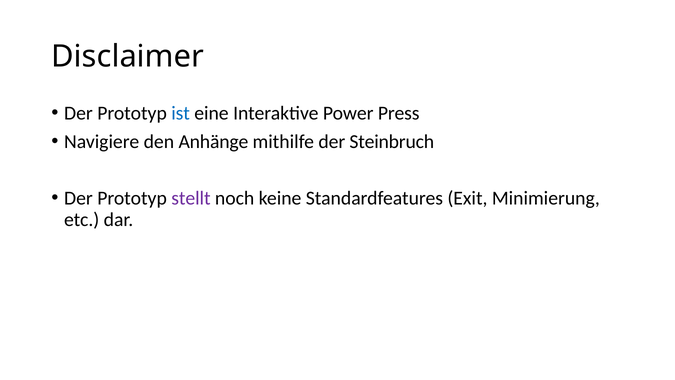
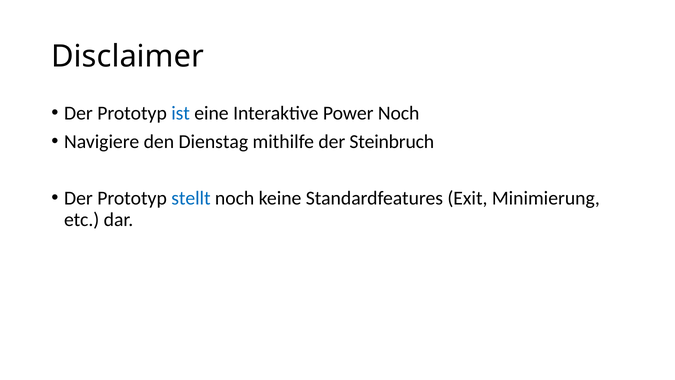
Power Press: Press -> Noch (399, 113)
Anhänge: Anhänge -> Dienstag (213, 141)
stellt colour: purple -> blue (191, 198)
